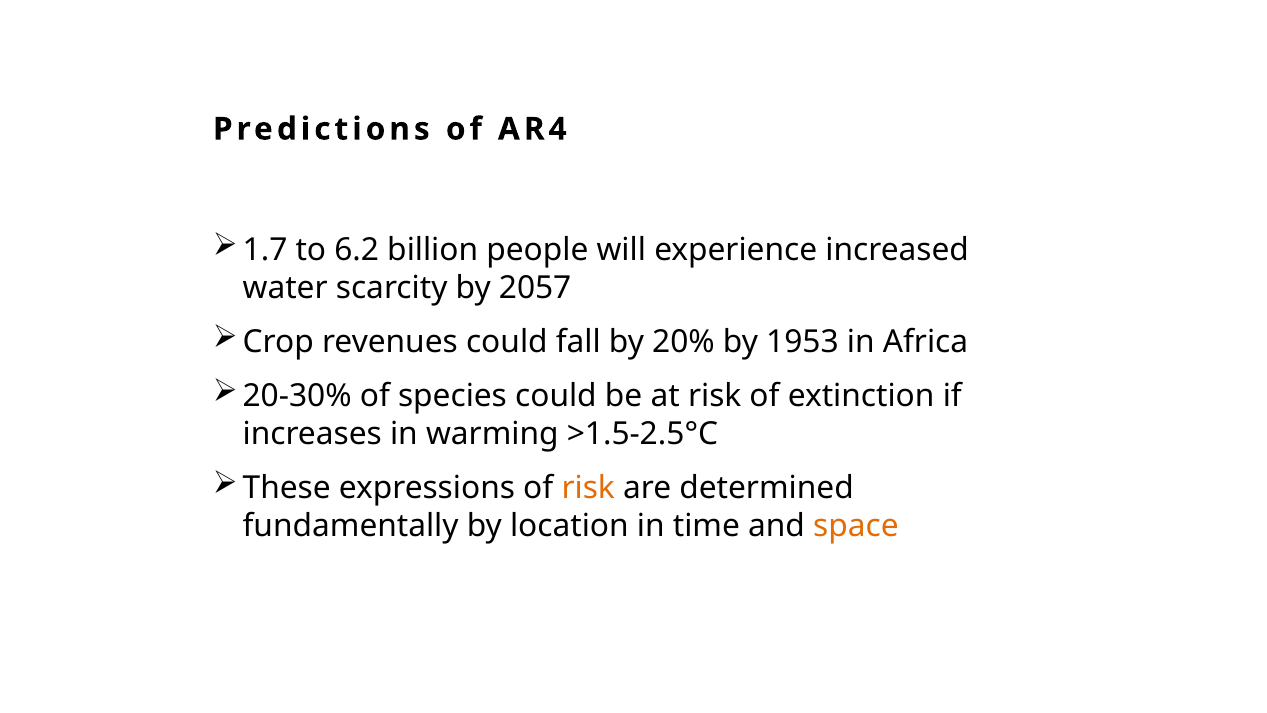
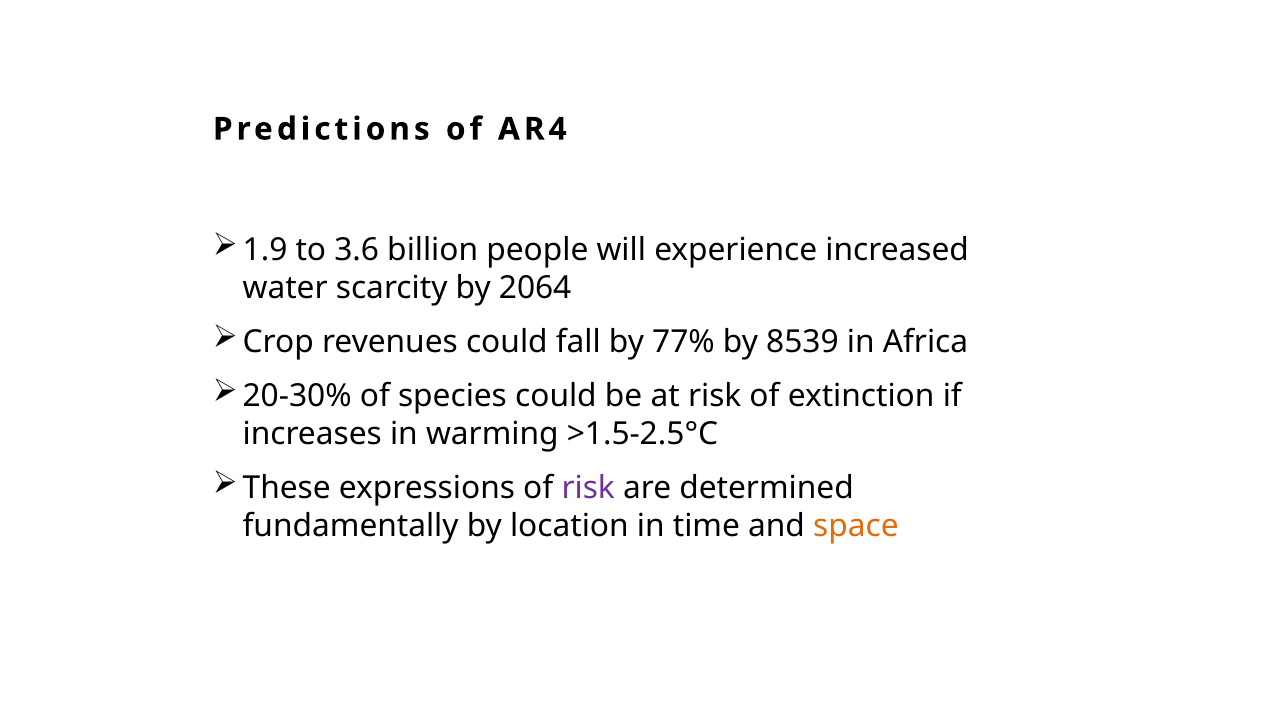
1.7: 1.7 -> 1.9 (265, 250)
6.2: 6.2 -> 3.6 (357, 250)
2057: 2057 -> 2064 (535, 288)
20%: 20% -> 77% (683, 342)
1953: 1953 -> 8539 (802, 342)
risk colour: orange -> purple (588, 488)
